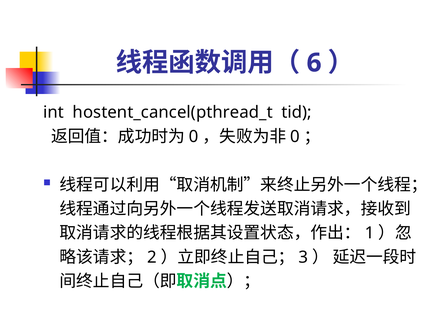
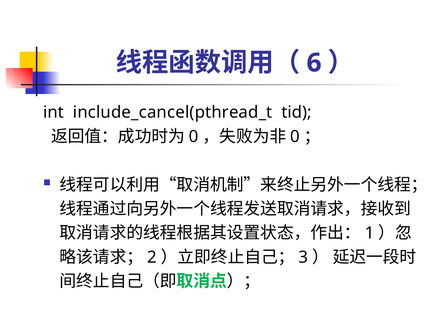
hostent_cancel(pthread_t: hostent_cancel(pthread_t -> include_cancel(pthread_t (173, 113)
